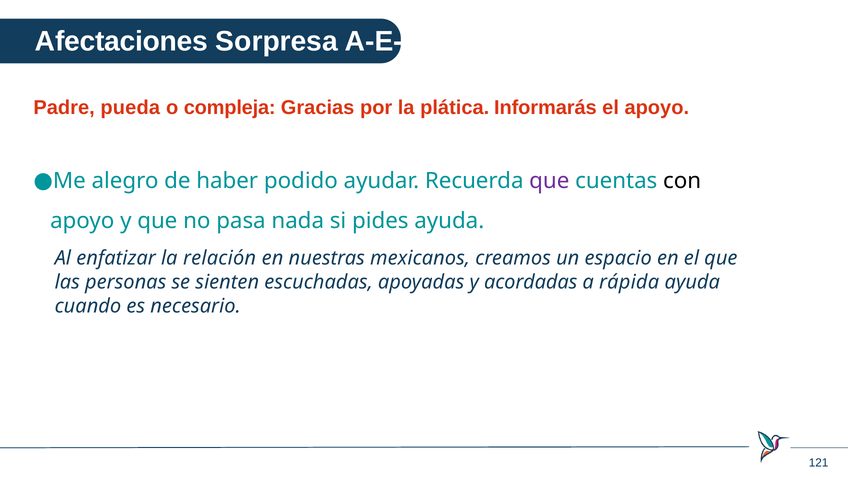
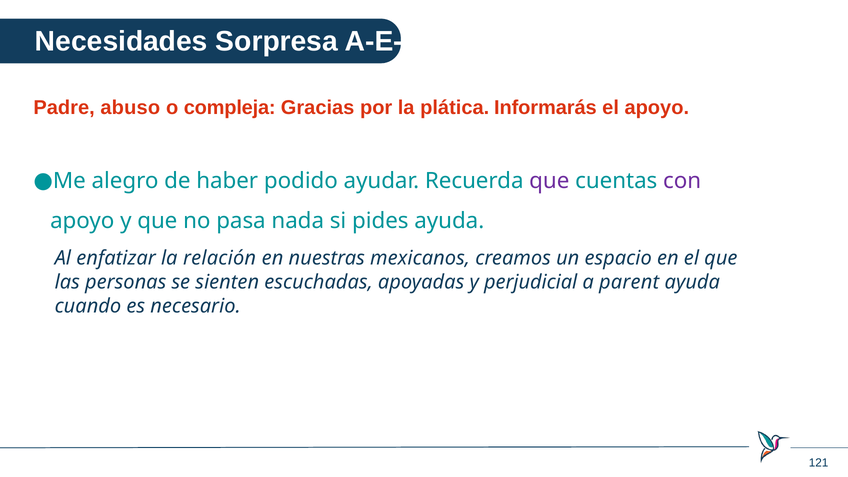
Afectaciones: Afectaciones -> Necesidades (121, 41)
pueda: pueda -> abuso (130, 108)
con colour: black -> purple (682, 181)
acordadas: acordadas -> perjudicial (531, 282)
rápida: rápida -> parent (629, 282)
